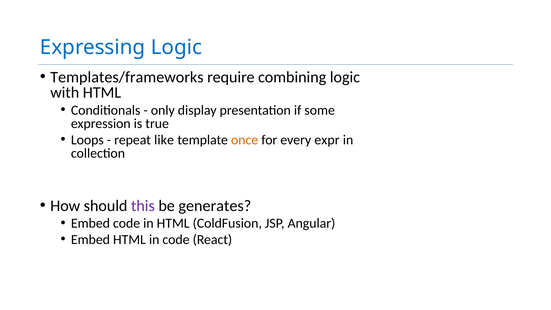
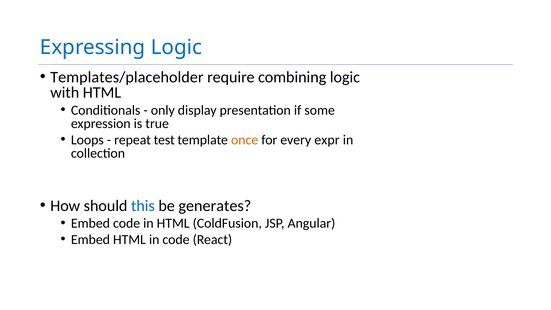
Templates/frameworks: Templates/frameworks -> Templates/placeholder (127, 77)
like: like -> test (164, 140)
this colour: purple -> blue (143, 206)
